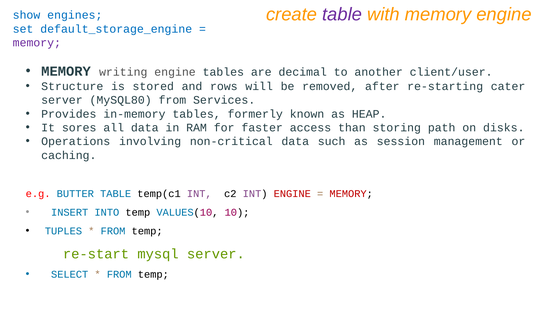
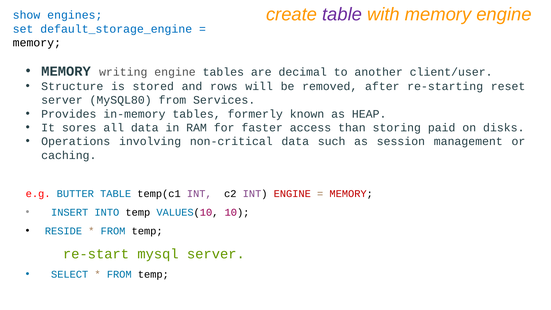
memory colour: purple -> black (37, 43)
cater: cater -> reset (508, 86)
path: path -> paid (442, 128)
TUPLES: TUPLES -> RESIDE (63, 231)
